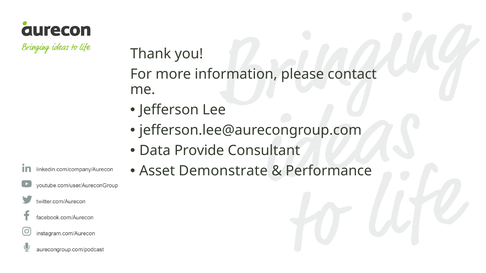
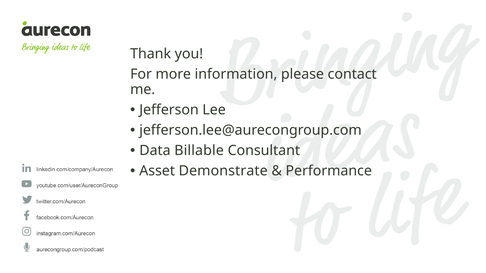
Provide: Provide -> Billable (199, 151)
